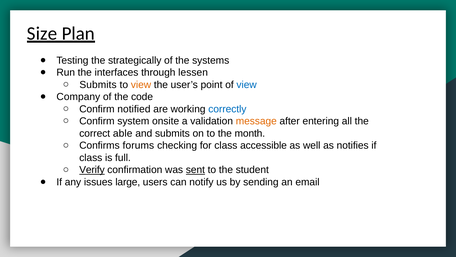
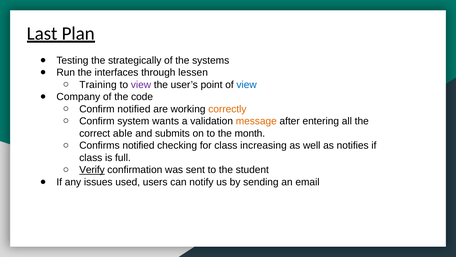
Size: Size -> Last (42, 33)
Submits: Submits -> Training (98, 85)
view colour: orange -> purple (141, 85)
correctly colour: blue -> orange (227, 109)
onsite: onsite -> wants (166, 121)
Confirms forums: forums -> notified (138, 145)
accessible: accessible -> increasing (263, 145)
sent underline: present -> none (195, 170)
large: large -> used (128, 182)
